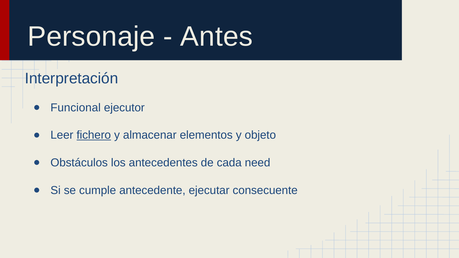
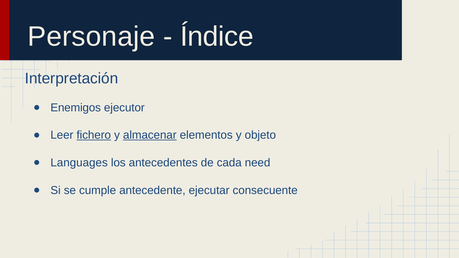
Antes: Antes -> Índice (217, 37)
Funcional: Funcional -> Enemigos (76, 108)
almacenar underline: none -> present (150, 135)
Obstáculos: Obstáculos -> Languages (79, 163)
